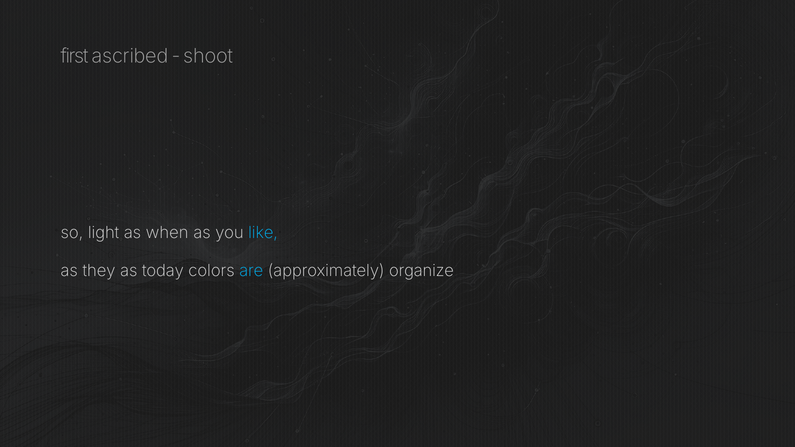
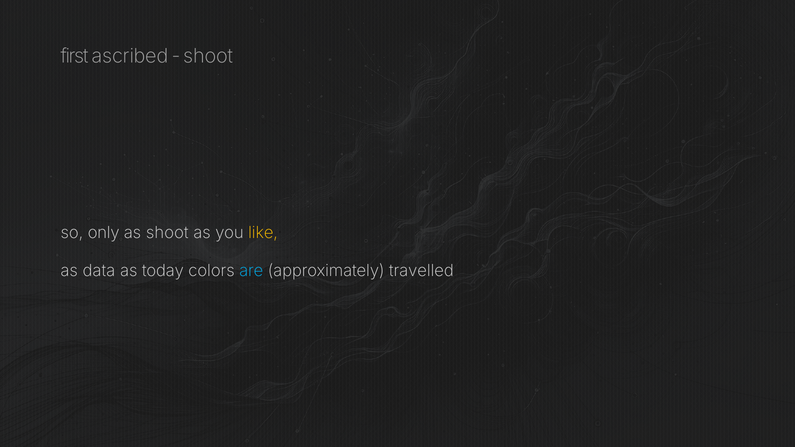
light: light -> only (104, 233)
as when: when -> shoot (167, 233)
like colour: light blue -> yellow (263, 233)
they: they -> data (99, 271)
organize: organize -> travelled (421, 271)
